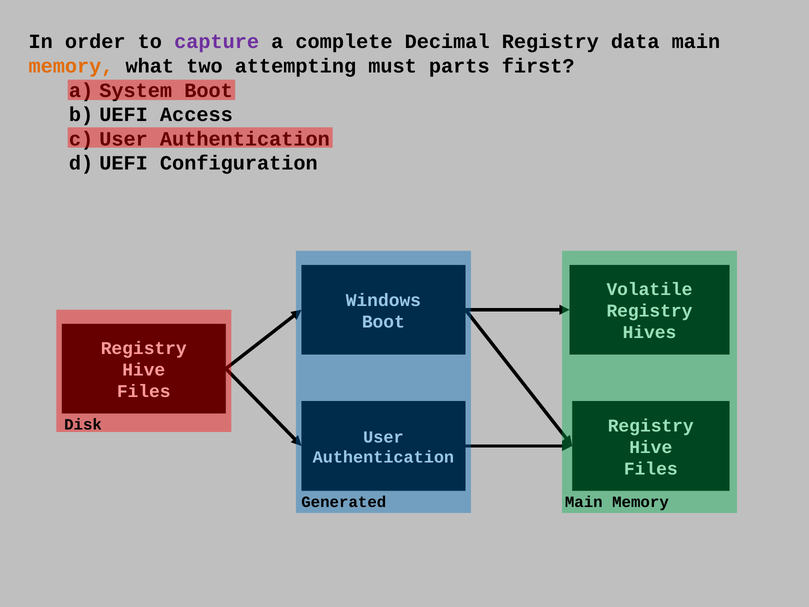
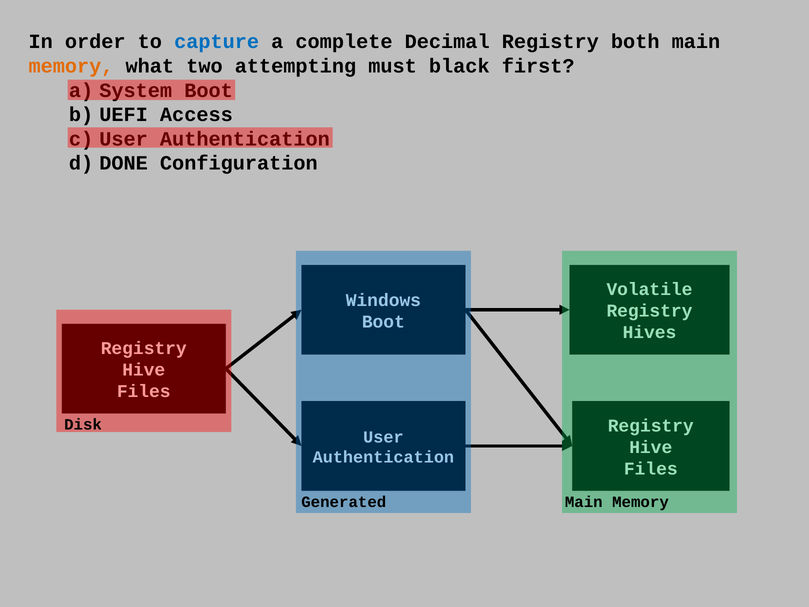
capture colour: purple -> blue (217, 42)
data: data -> both (635, 42)
parts: parts -> black (459, 66)
UEFI: UEFI -> DONE (124, 163)
